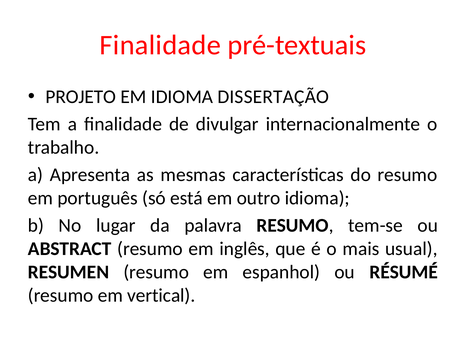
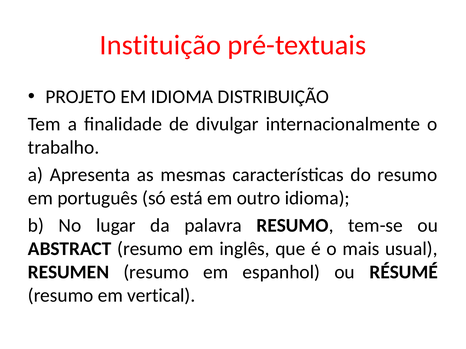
Finalidade: Finalidade -> Instituição (160, 45)
DISSERTAÇÃO: DISSERTAÇÃO -> DISTRIBUIÇÃO (273, 97)
